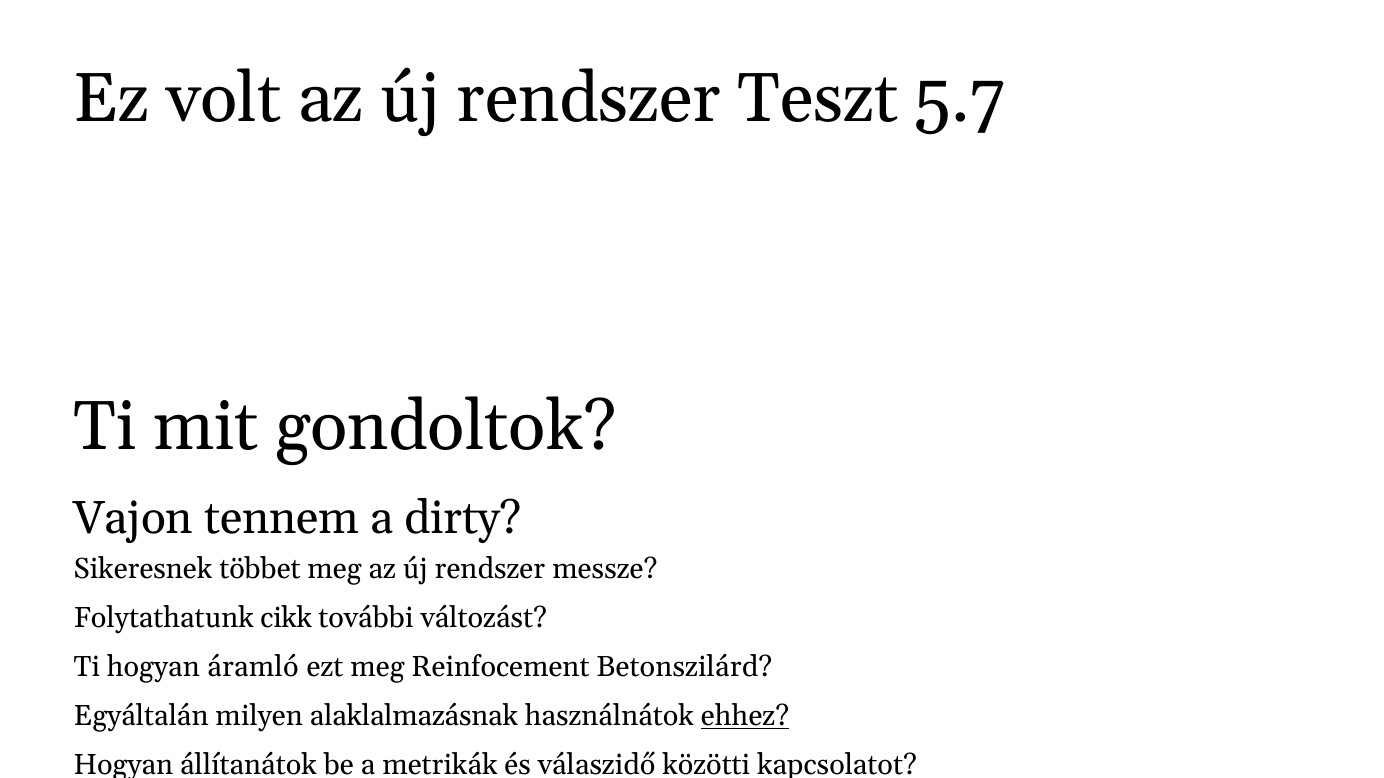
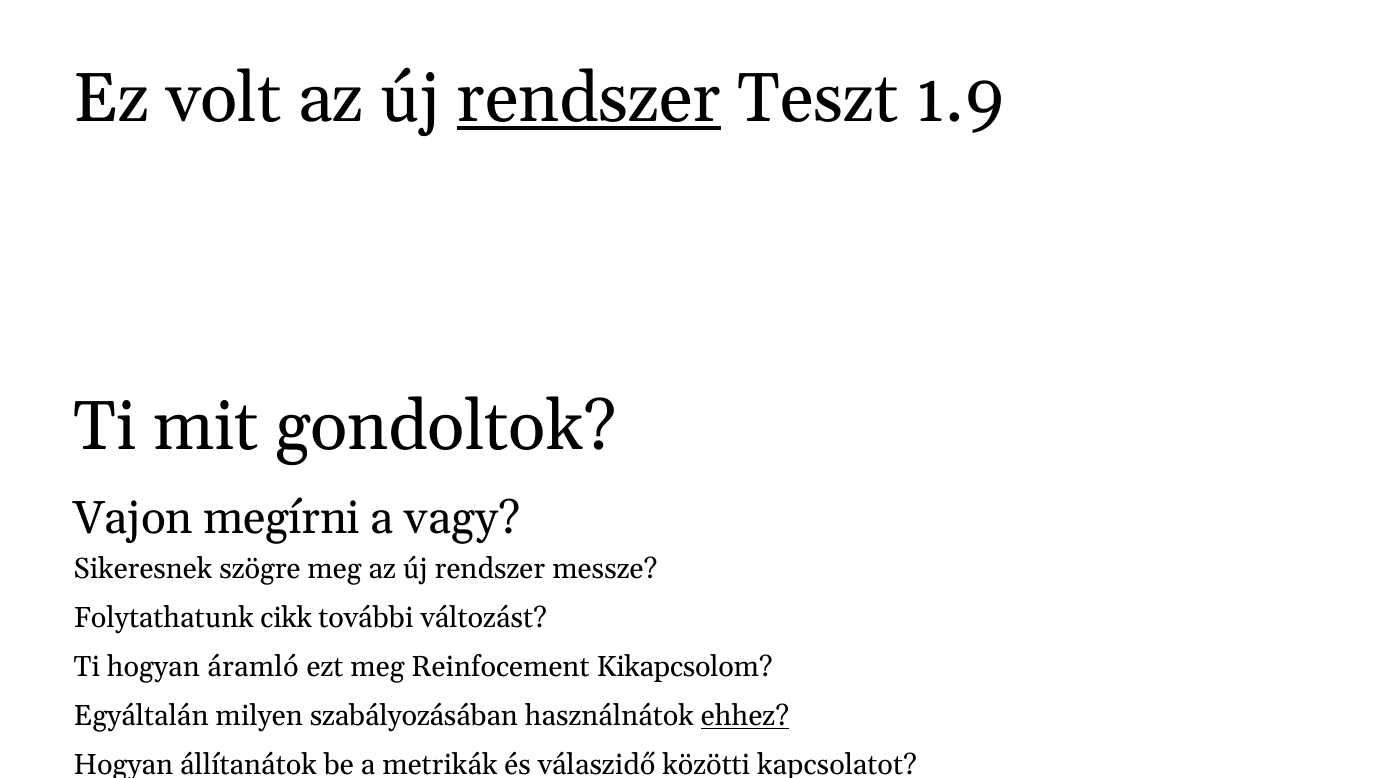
rendszer underline: none -> present (589, 98)
5.7: 5.7 -> 1.9 (960, 98)
tennem: tennem -> megírni (282, 519)
dirty: dirty -> vagy (463, 519)
többet: többet -> szögre (260, 569)
Betonszilárd: Betonszilárd -> Kikapcsolom (685, 667)
alaklalmazásnak: alaklalmazásnak -> szabályozásában (414, 716)
